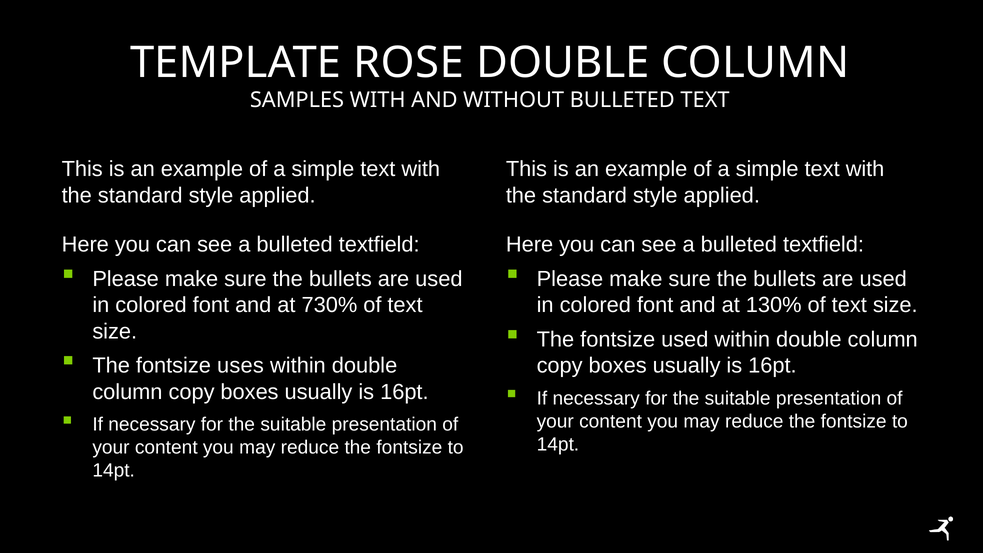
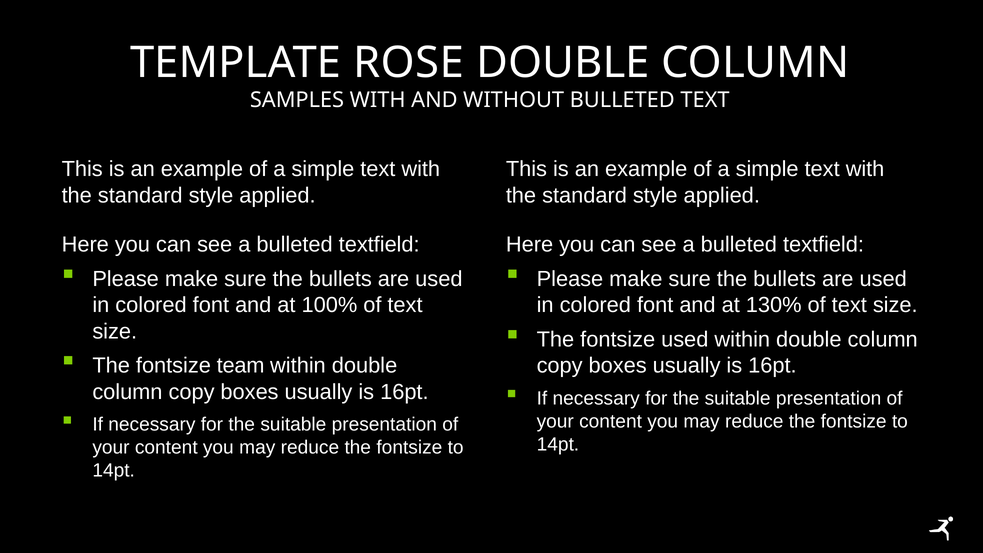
730%: 730% -> 100% (329, 305)
uses: uses -> team (241, 366)
